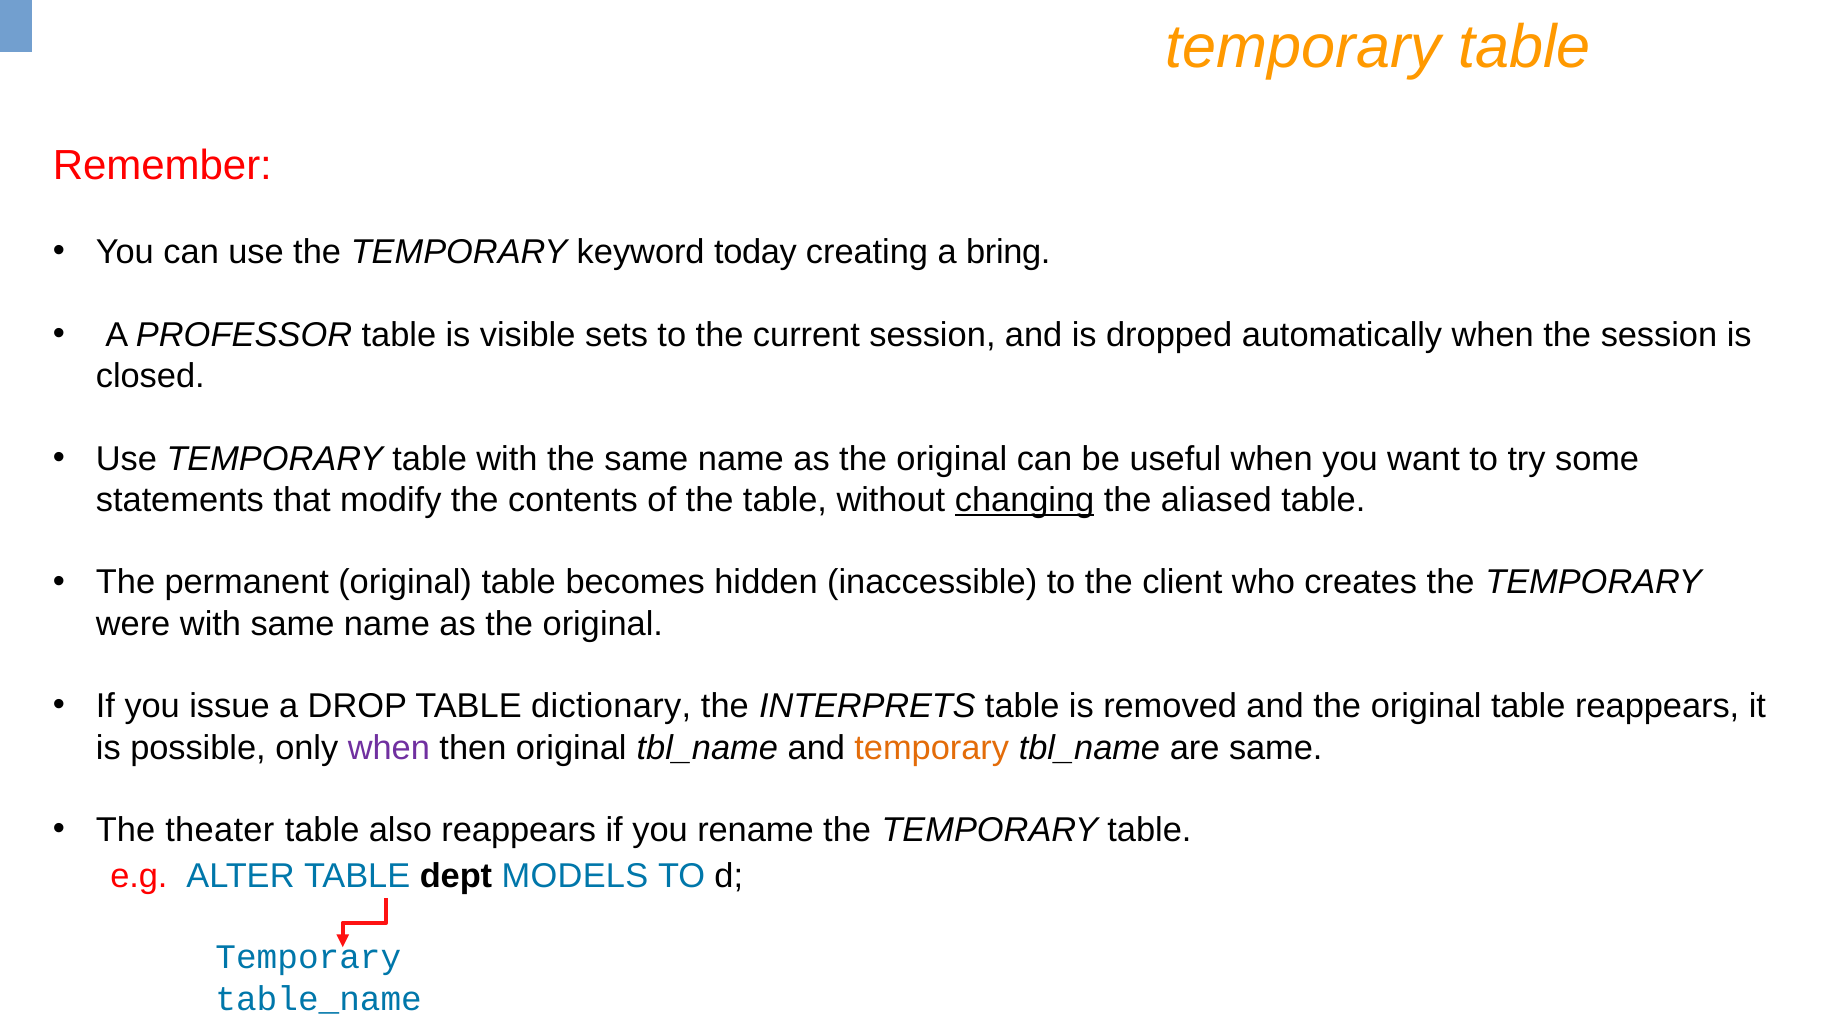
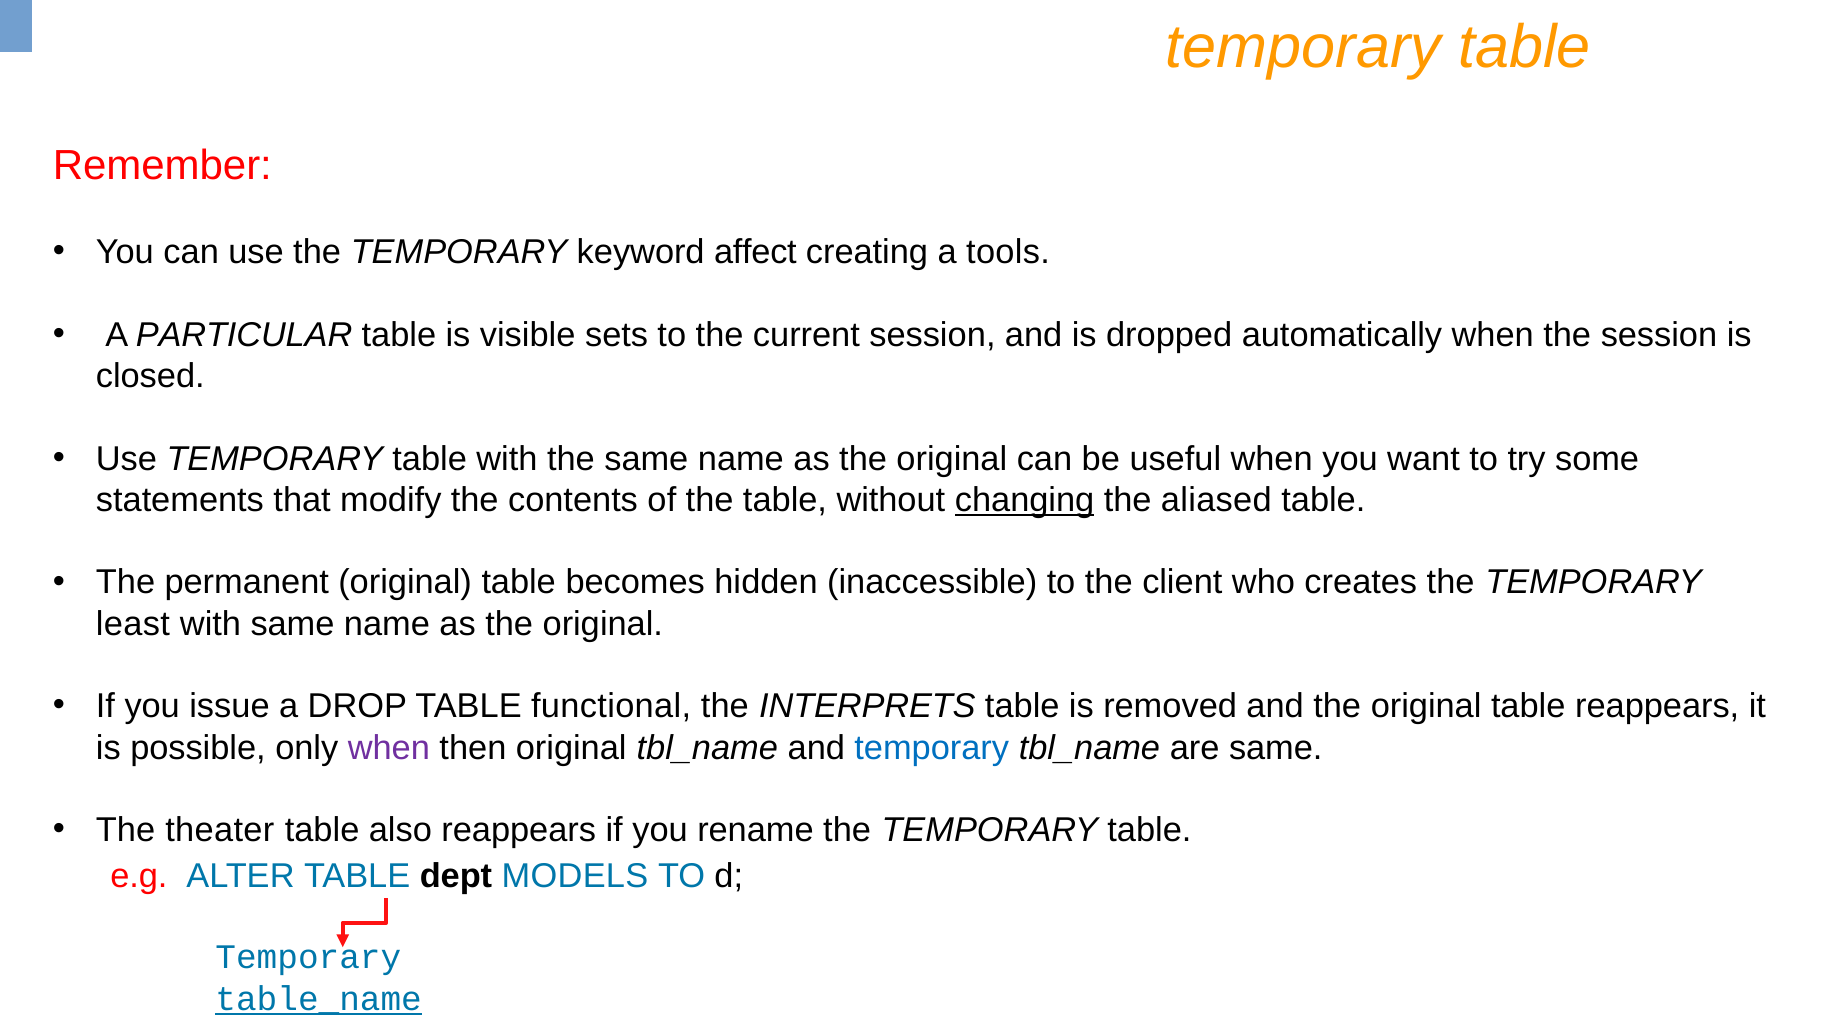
today: today -> affect (755, 252)
bring: bring -> tools (1008, 252)
PROFESSOR: PROFESSOR -> PARTICULAR (244, 335)
were: were -> least (133, 624)
dictionary: dictionary -> functional (611, 706)
temporary colour: orange -> blue (932, 747)
table_name underline: none -> present (319, 998)
